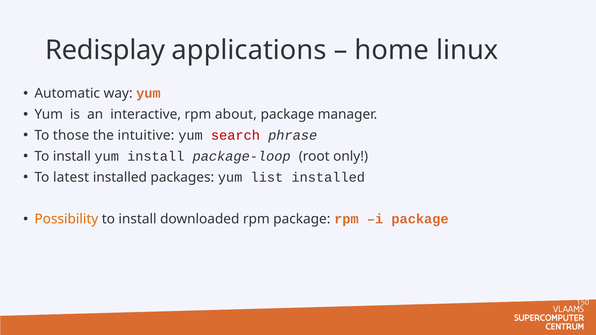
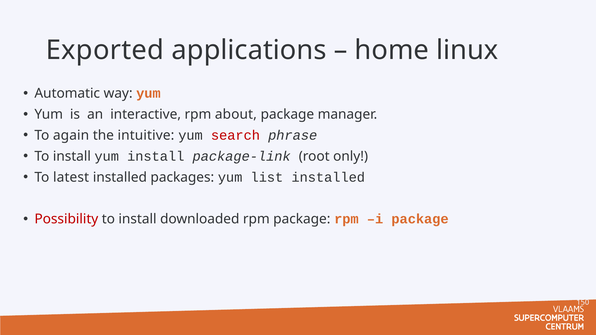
Redisplay: Redisplay -> Exported (105, 50)
those: those -> again (71, 135)
package-loop: package-loop -> package-link (242, 156)
Possibility colour: orange -> red (66, 219)
